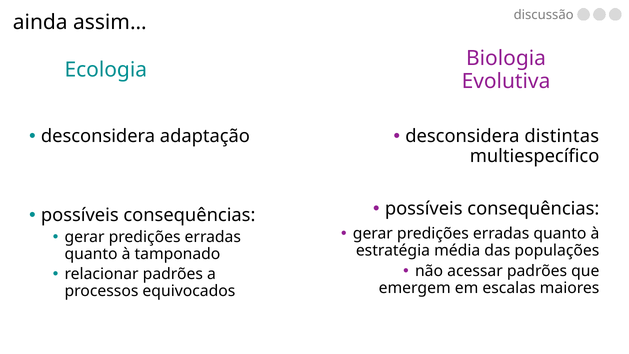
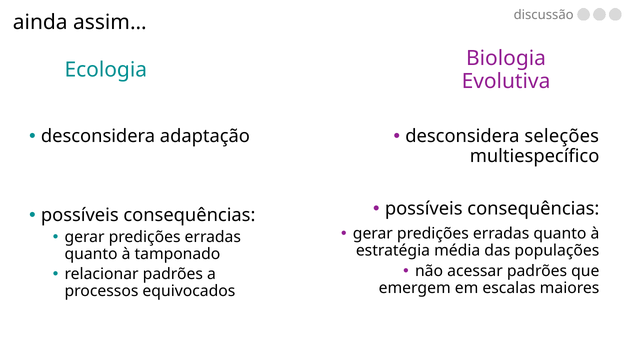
distintas: distintas -> seleções (562, 136)
